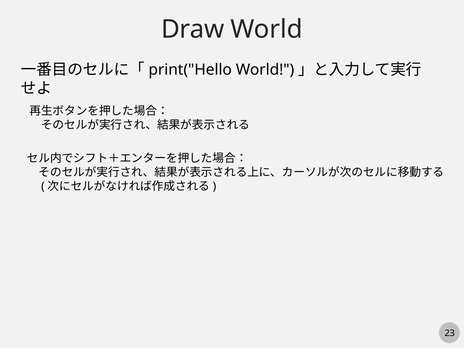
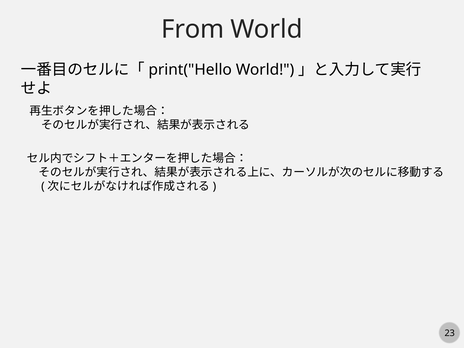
Draw: Draw -> From (193, 29)
